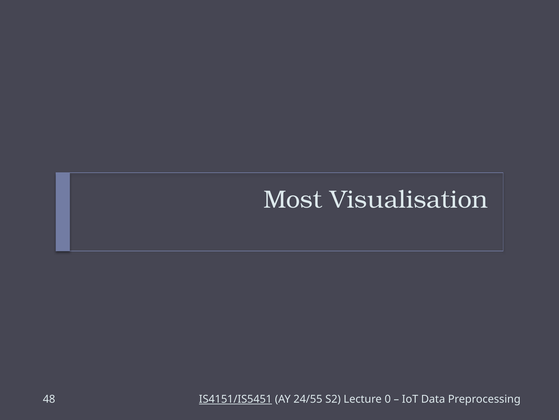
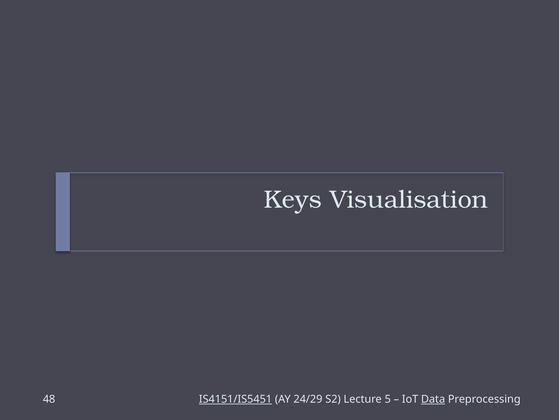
Most: Most -> Keys (293, 199)
24/55: 24/55 -> 24/29 (308, 399)
0: 0 -> 5 (388, 399)
Data underline: none -> present (433, 399)
